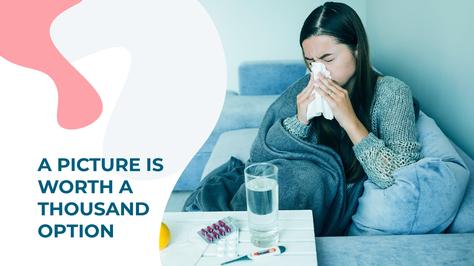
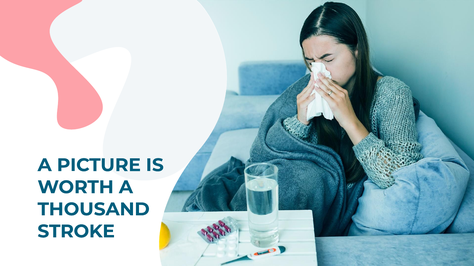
OPTION: OPTION -> STROKE (76, 232)
